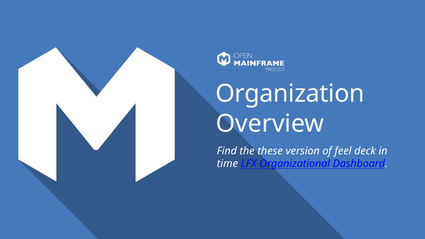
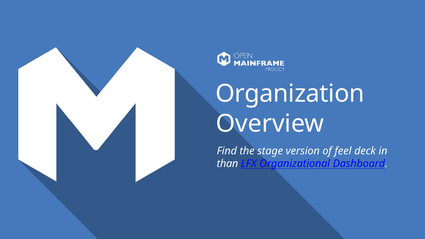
these: these -> stage (270, 151)
time: time -> than (227, 164)
